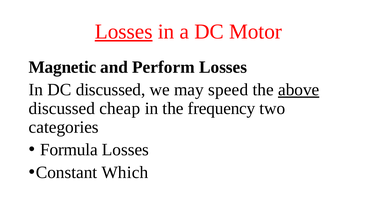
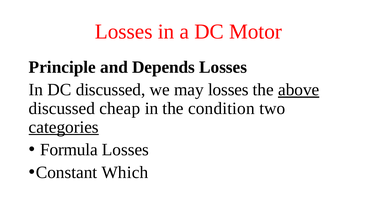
Losses underline: present -> none (124, 32)
Magnetic: Magnetic -> Principle (62, 67)
Perform: Perform -> Depends (163, 67)
may speed: speed -> losses (228, 90)
frequency: frequency -> condition (221, 108)
categories underline: none -> present (64, 127)
